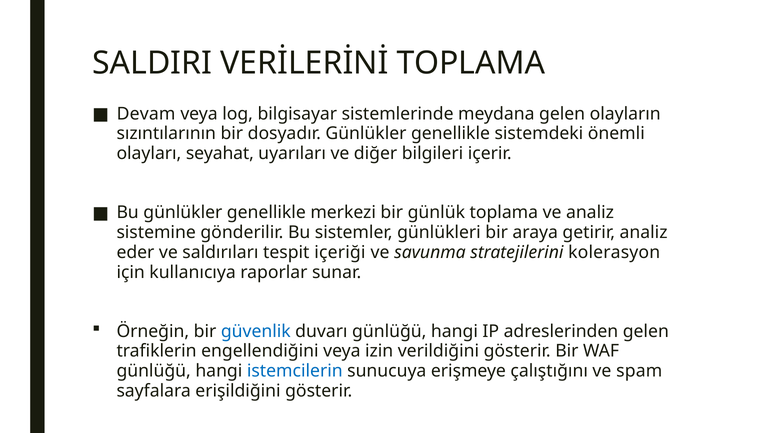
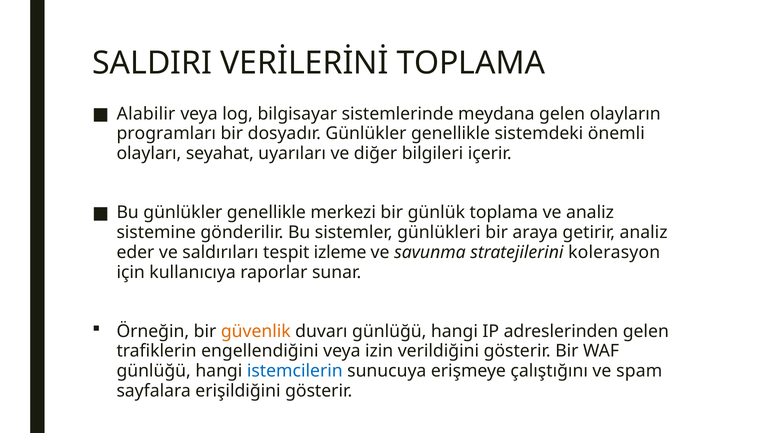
Devam: Devam -> Alabilir (146, 114)
sızıntılarının: sızıntılarının -> programları (166, 133)
içeriği: içeriği -> izleme (340, 252)
güvenlik colour: blue -> orange (256, 331)
